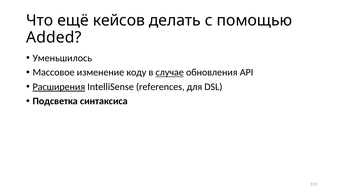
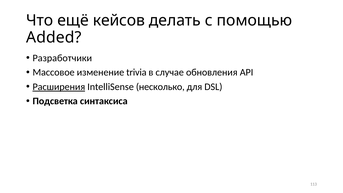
Уменьшилось: Уменьшилось -> Разработчики (62, 58)
коду: коду -> trivia (136, 72)
случае underline: present -> none (170, 72)
references: references -> несколько (160, 87)
